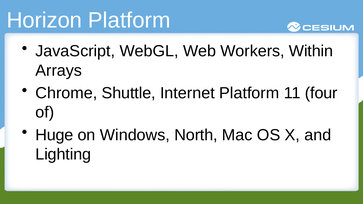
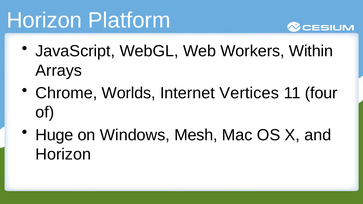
Shuttle: Shuttle -> Worlds (129, 93)
Internet Platform: Platform -> Vertices (249, 93)
North: North -> Mesh (196, 135)
Lighting: Lighting -> Horizon (63, 154)
